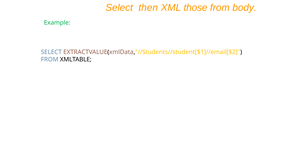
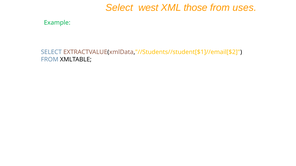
then: then -> west (148, 8)
body: body -> uses (245, 8)
